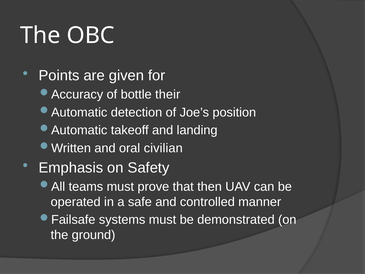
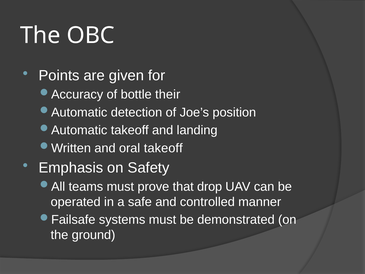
oral civilian: civilian -> takeoff (163, 148)
then: then -> drop (210, 186)
